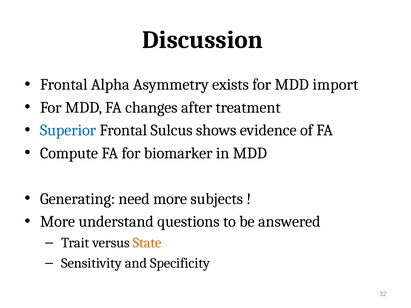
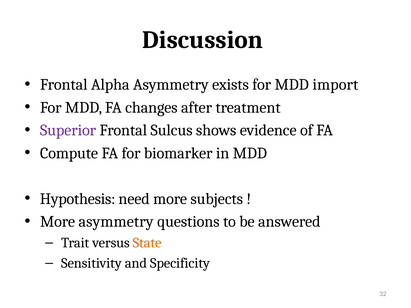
Superior colour: blue -> purple (68, 130)
Generating: Generating -> Hypothesis (78, 199)
More understand: understand -> asymmetry (116, 222)
